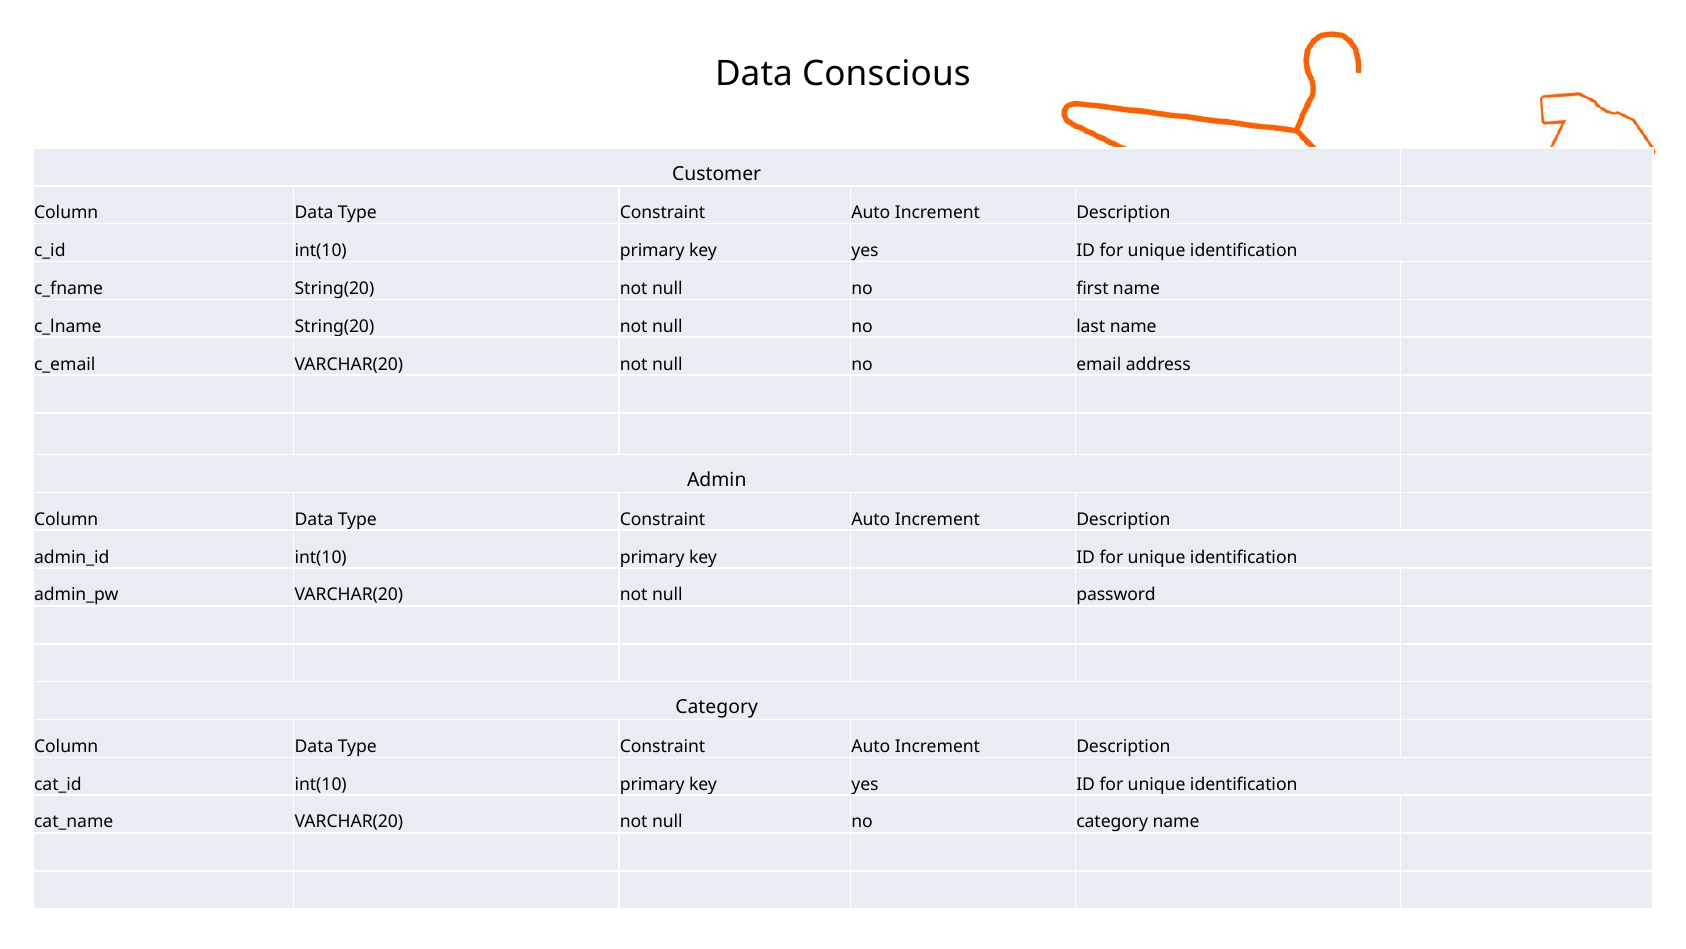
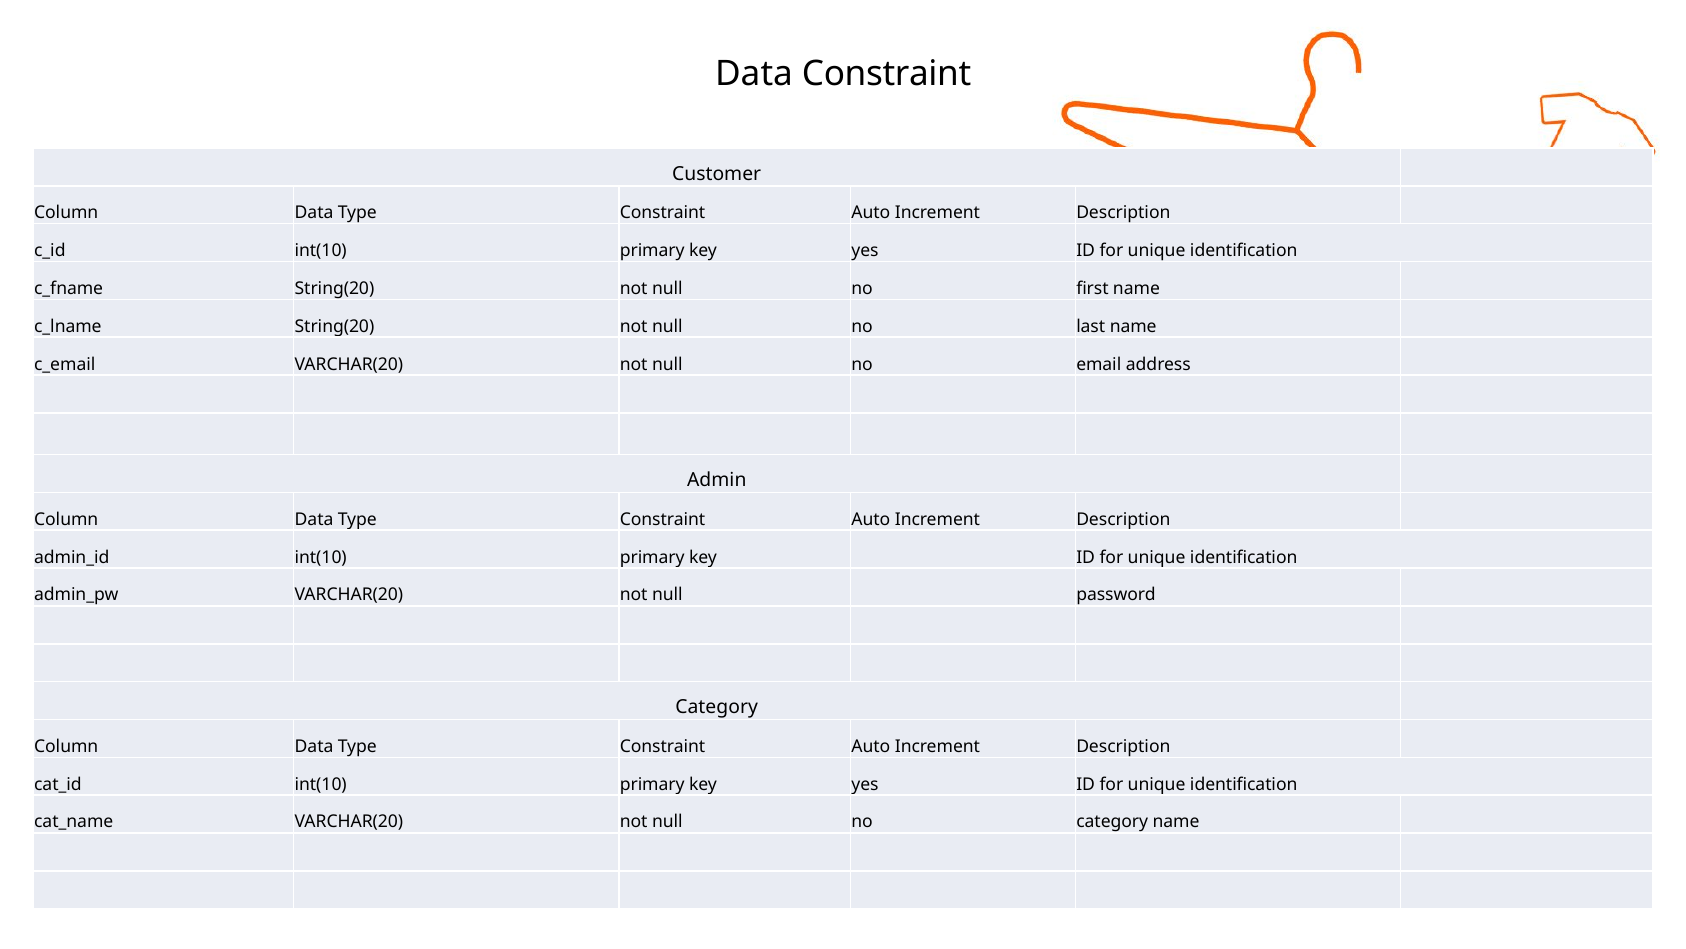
Data Conscious: Conscious -> Constraint (887, 74)
